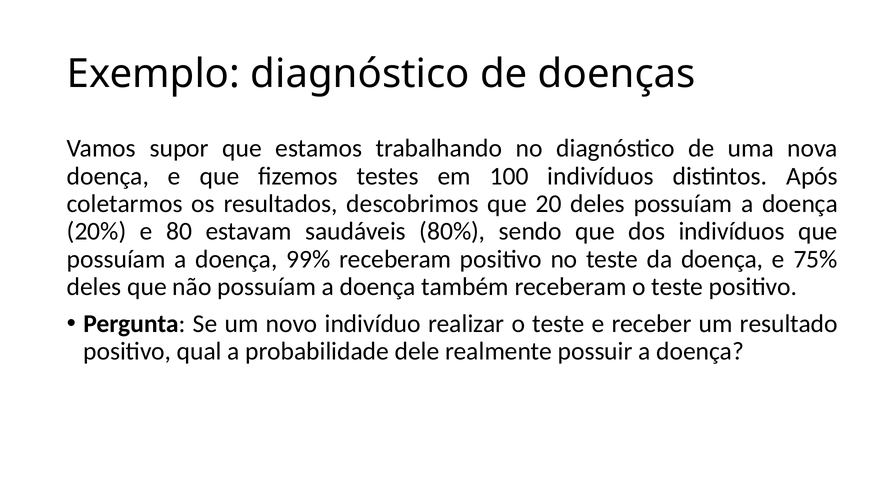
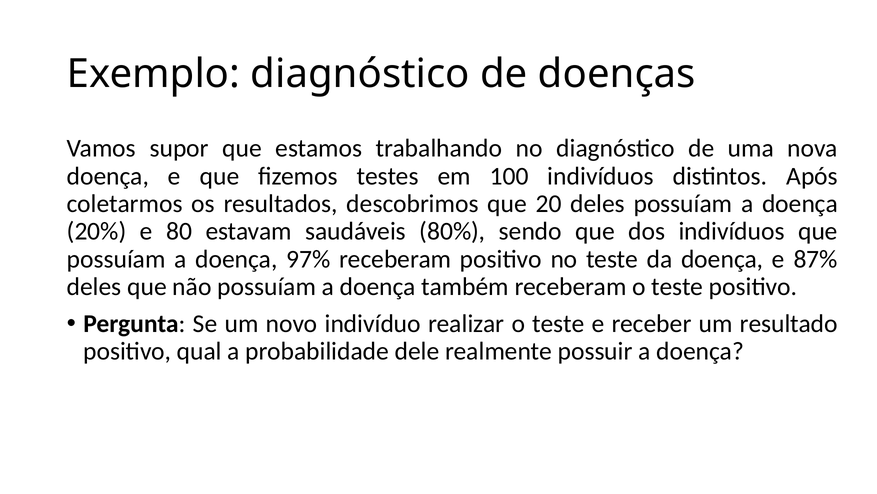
99%: 99% -> 97% (308, 259)
75%: 75% -> 87% (816, 259)
